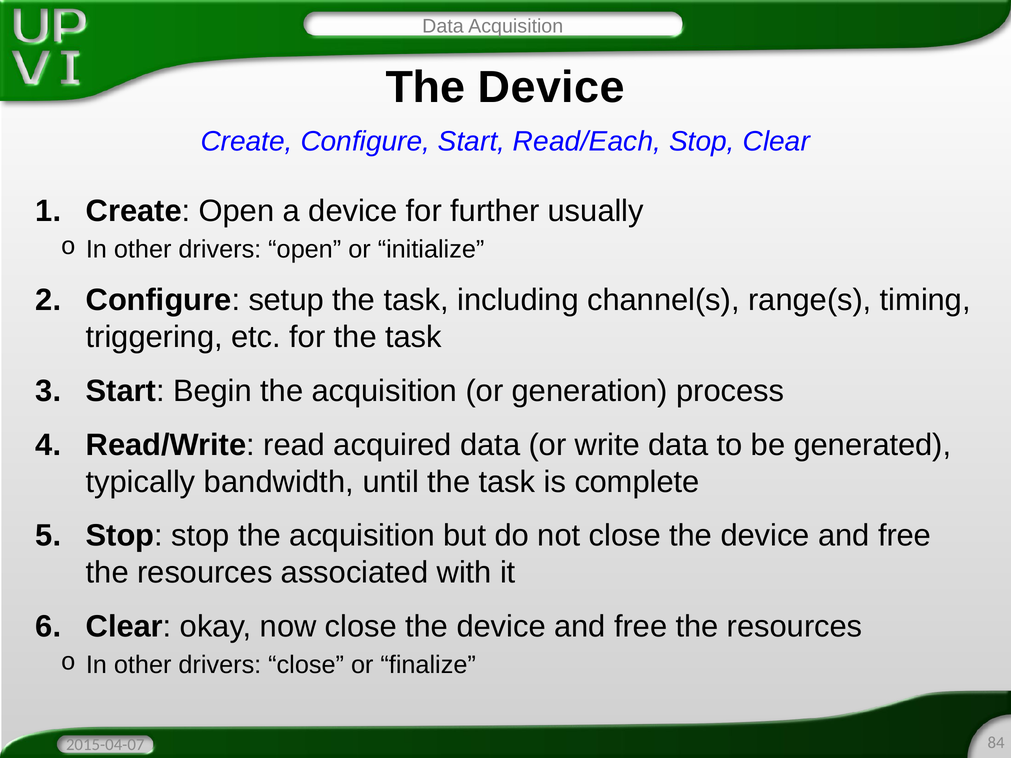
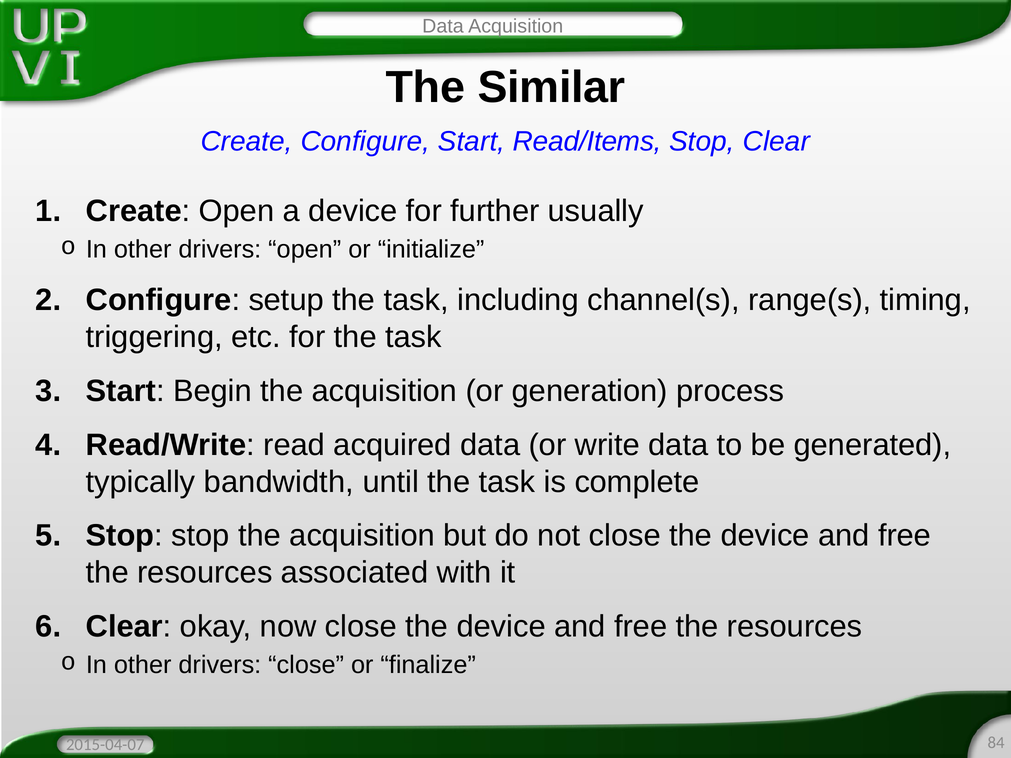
Device: Device -> Similar (552, 87)
Read/Each: Read/Each -> Read/Items (587, 142)
